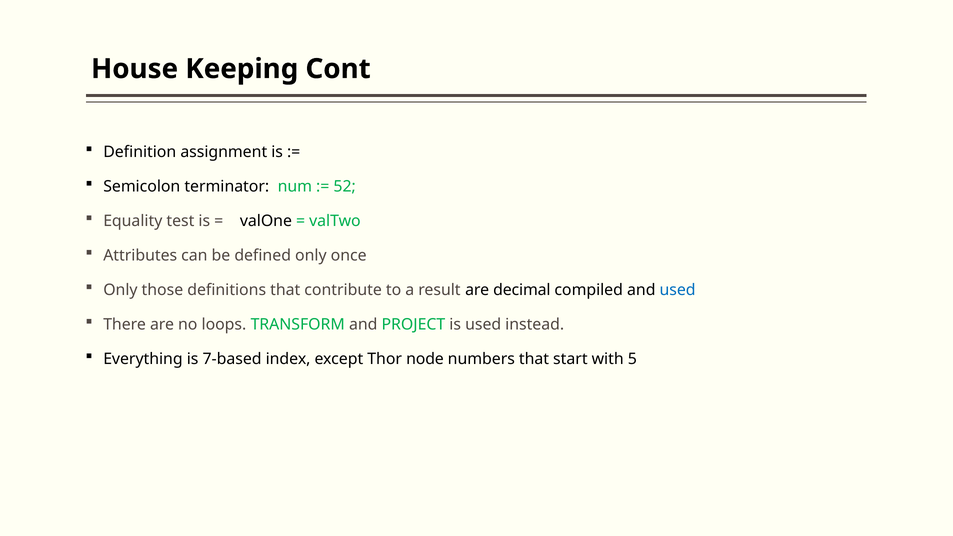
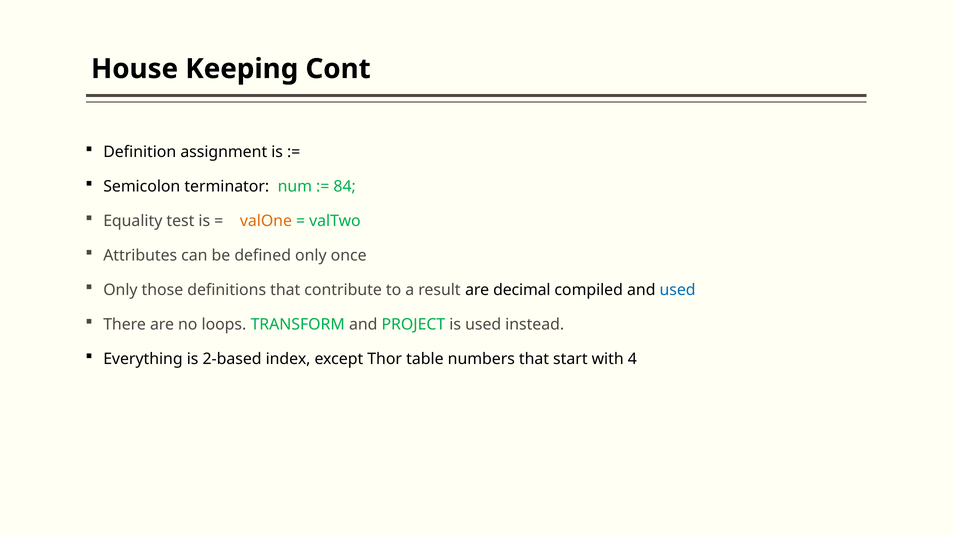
52: 52 -> 84 (345, 186)
valOne colour: black -> orange (266, 221)
7-based: 7-based -> 2-based (232, 359)
node: node -> table (425, 359)
5: 5 -> 4 (632, 359)
